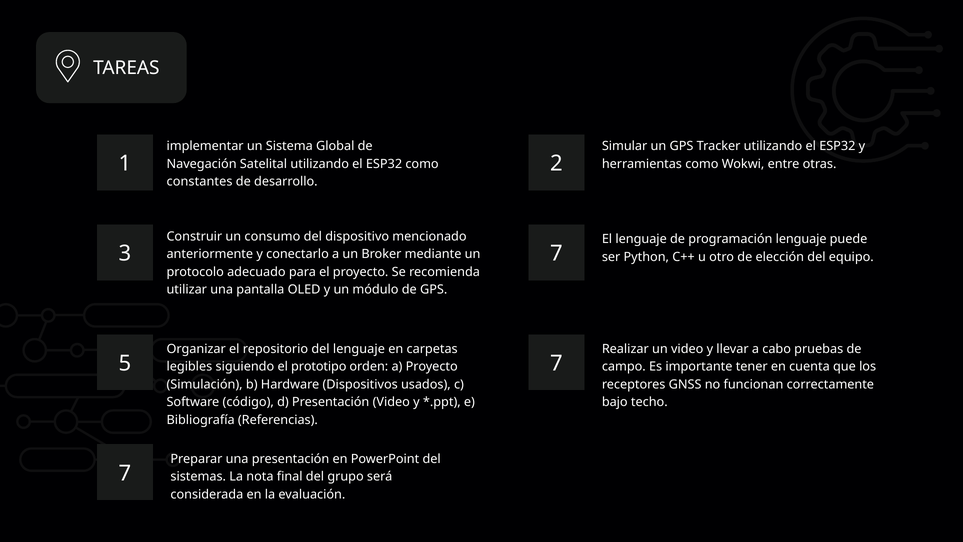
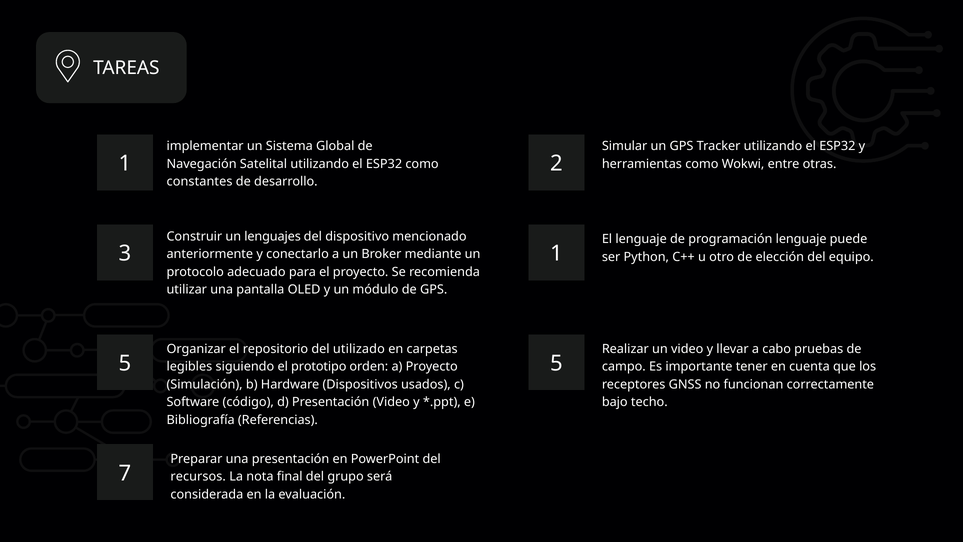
consumo: consumo -> lenguajes (273, 236)
3 7: 7 -> 1 (556, 253)
del lenguaje: lenguaje -> utilizado (359, 349)
5 7: 7 -> 5 (556, 363)
sistemas: sistemas -> recursos (198, 476)
